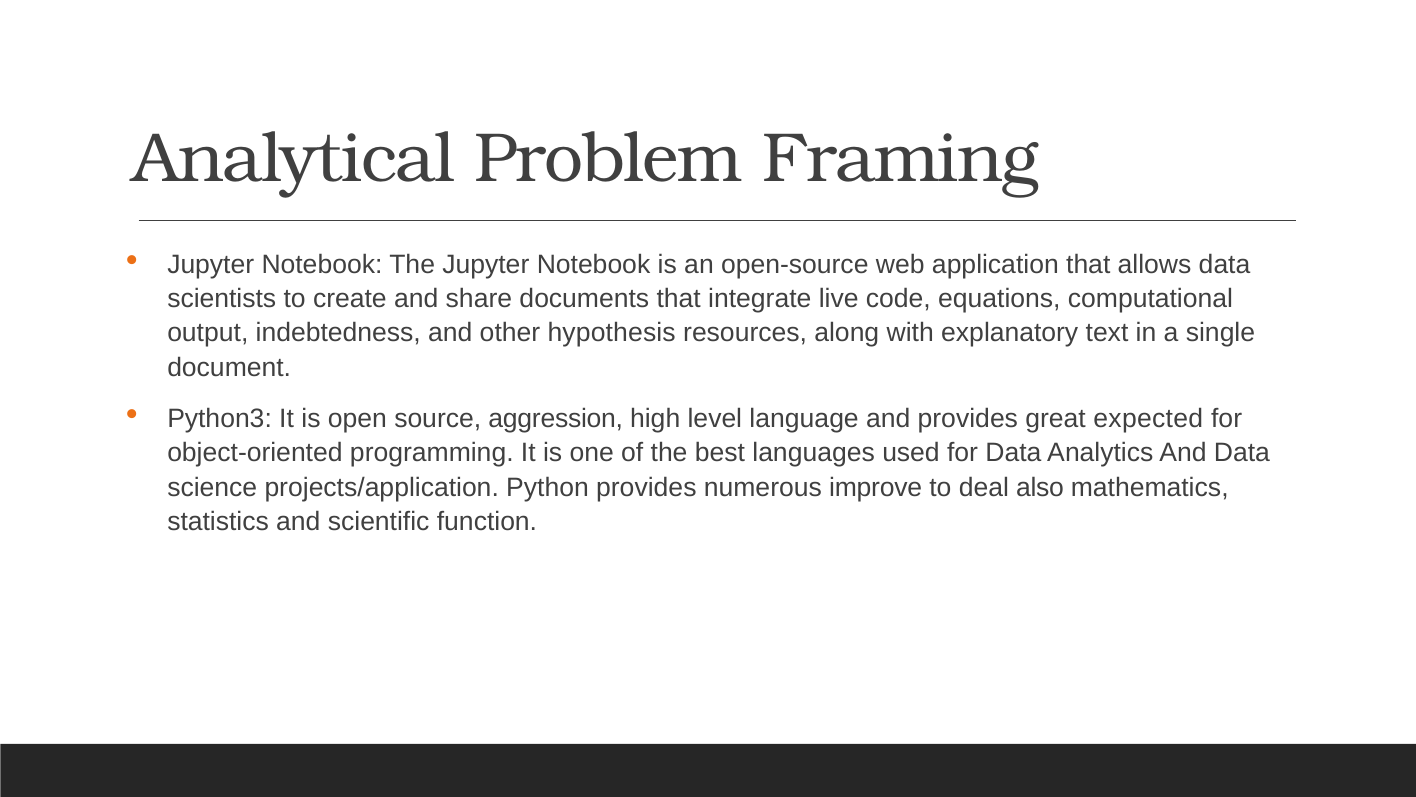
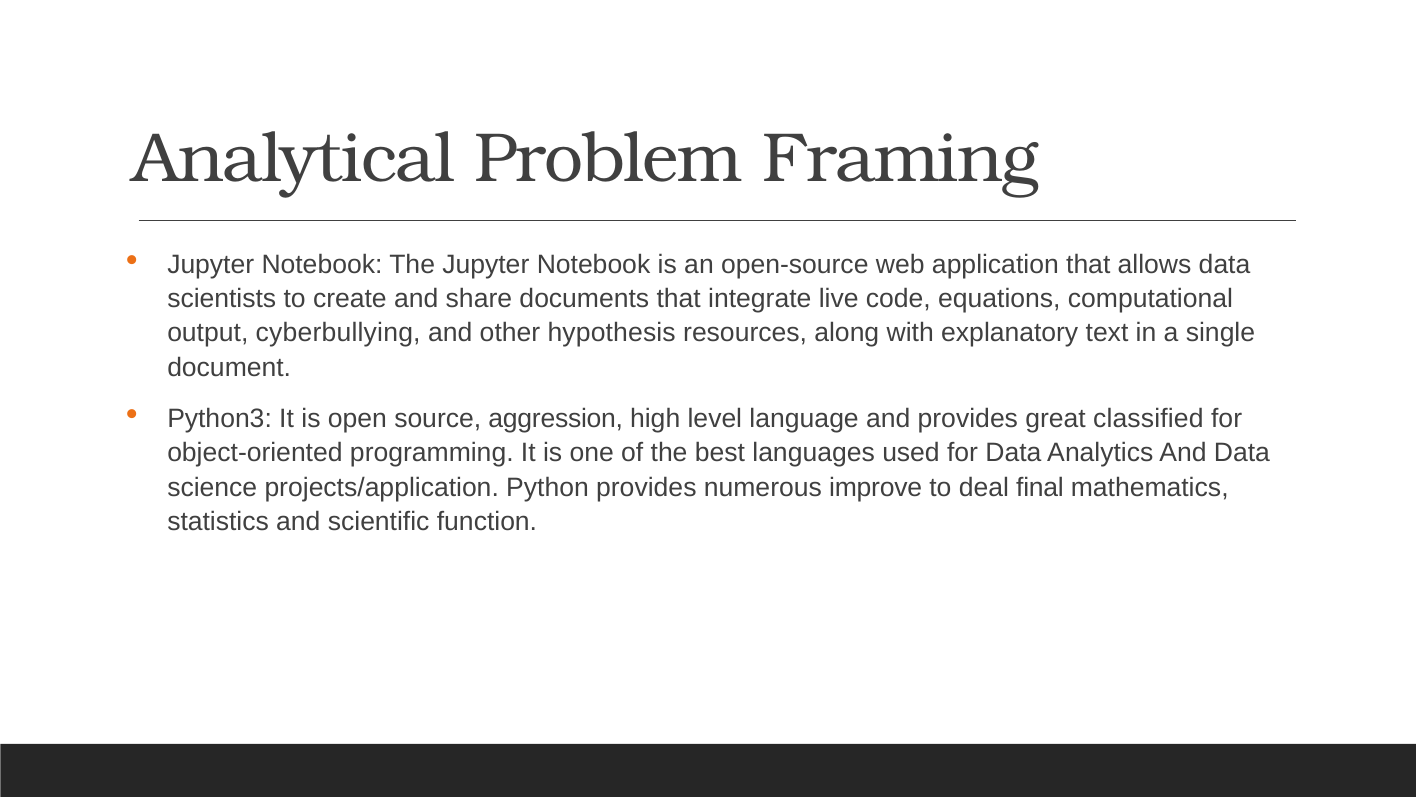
indebtedness: indebtedness -> cyberbullying (338, 333)
expected: expected -> classified (1148, 419)
also: also -> final (1040, 487)
